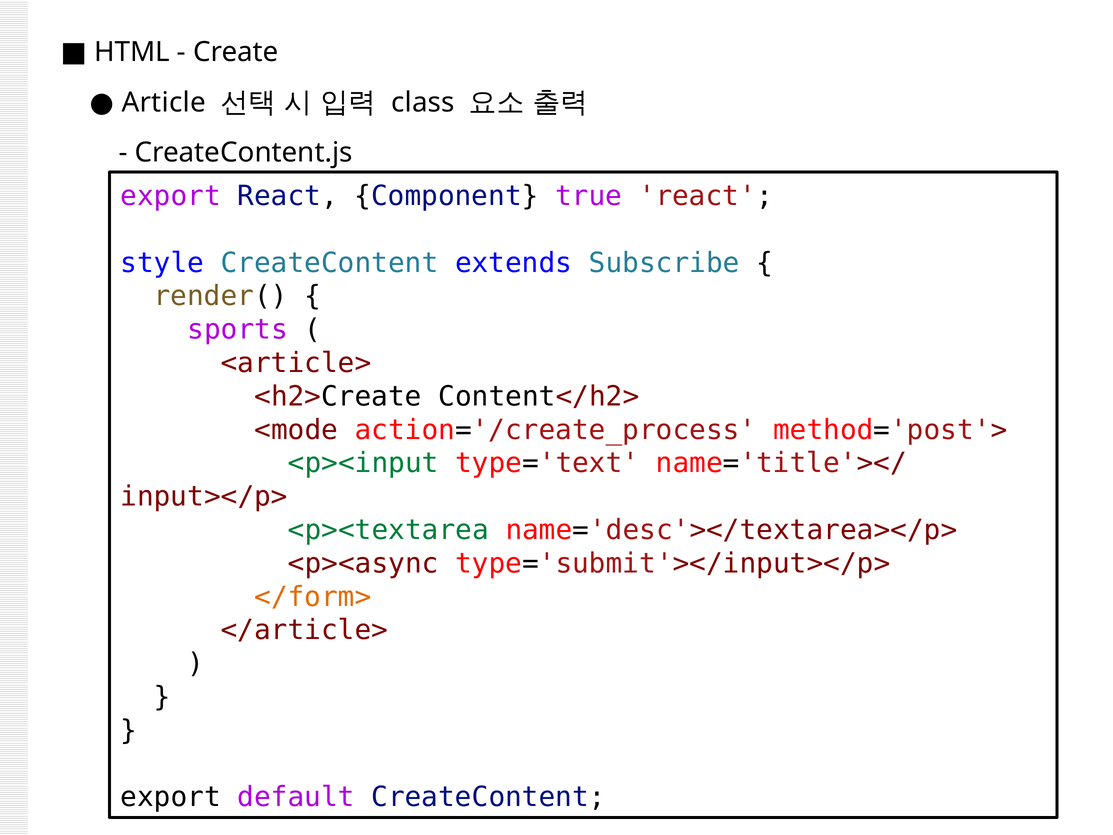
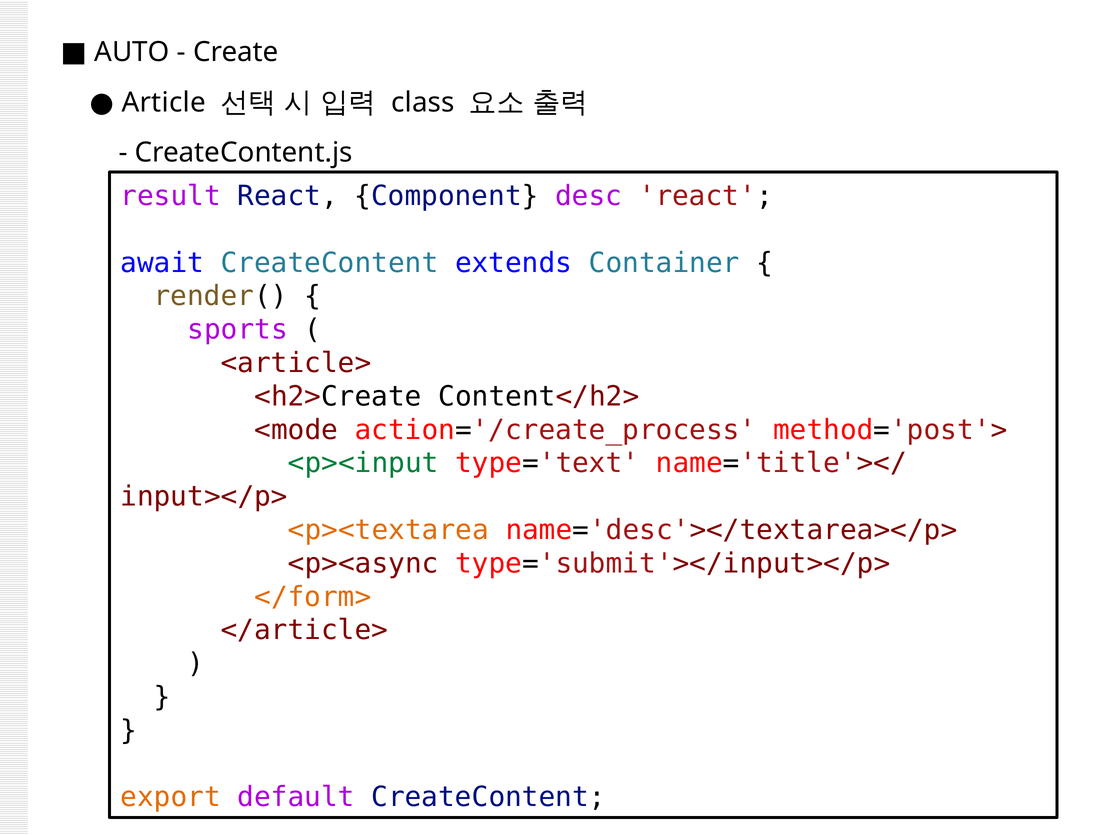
HTML: HTML -> AUTO (132, 52)
export: export -> result (171, 196)
true: true -> desc (589, 196)
style: style -> await (162, 263)
Subscribe: Subscribe -> Container (664, 263)
<p><textarea colour: green -> orange (388, 530)
export colour: black -> orange (171, 797)
